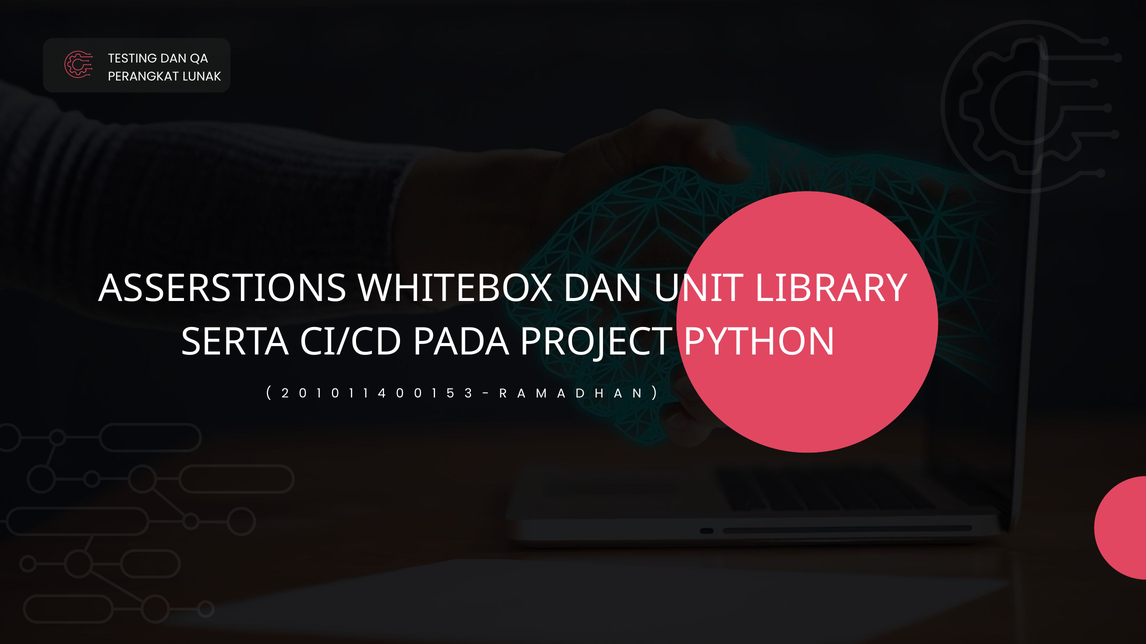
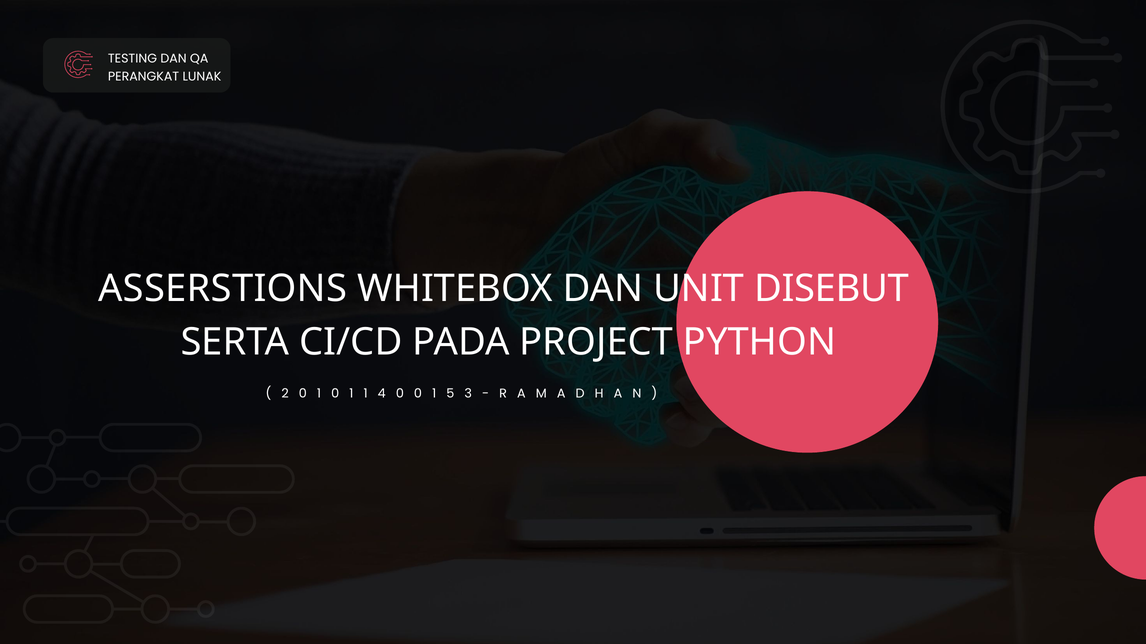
LIBRARY: LIBRARY -> DISEBUT (831, 289)
